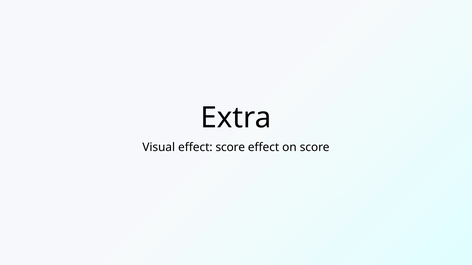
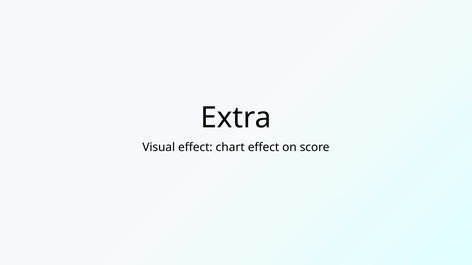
effect score: score -> chart (230, 148)
